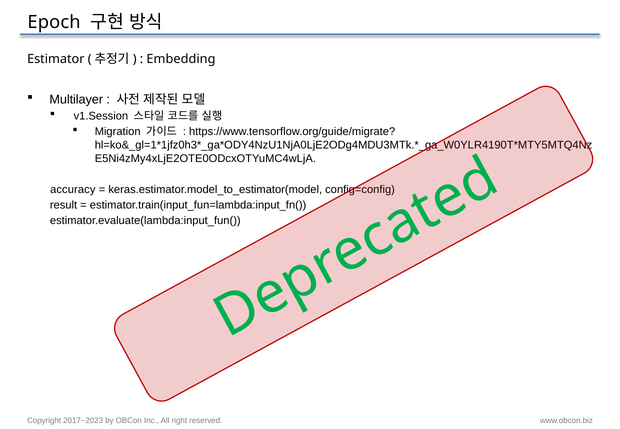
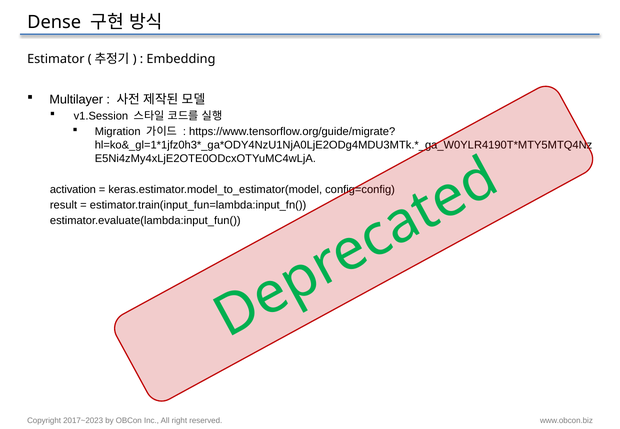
Epoch: Epoch -> Dense (54, 22)
accuracy: accuracy -> activation (73, 190)
